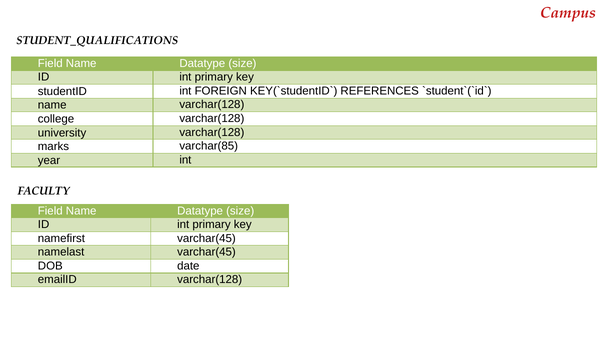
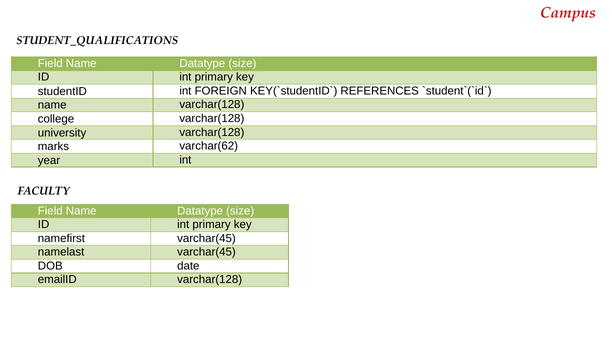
varchar(85: varchar(85 -> varchar(62 (209, 146)
